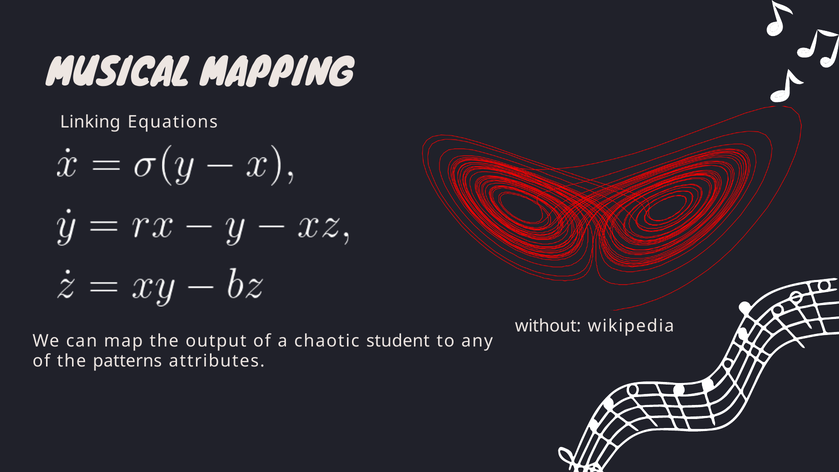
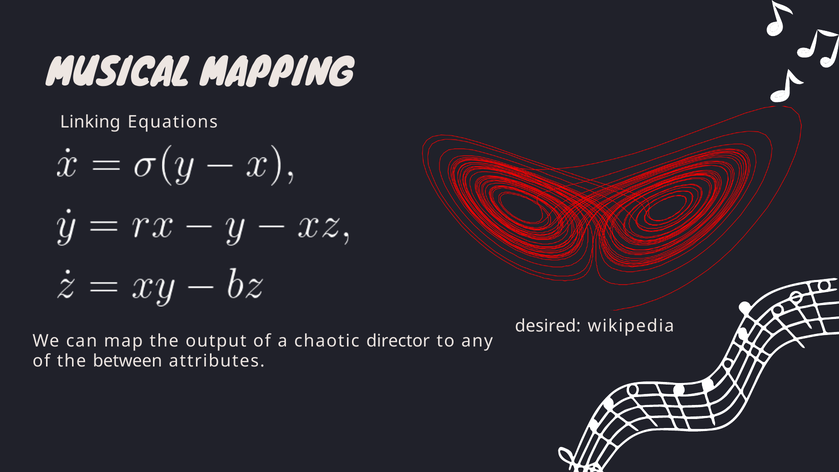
without: without -> desired (548, 326)
student: student -> director (398, 341)
patterns: patterns -> between (127, 361)
